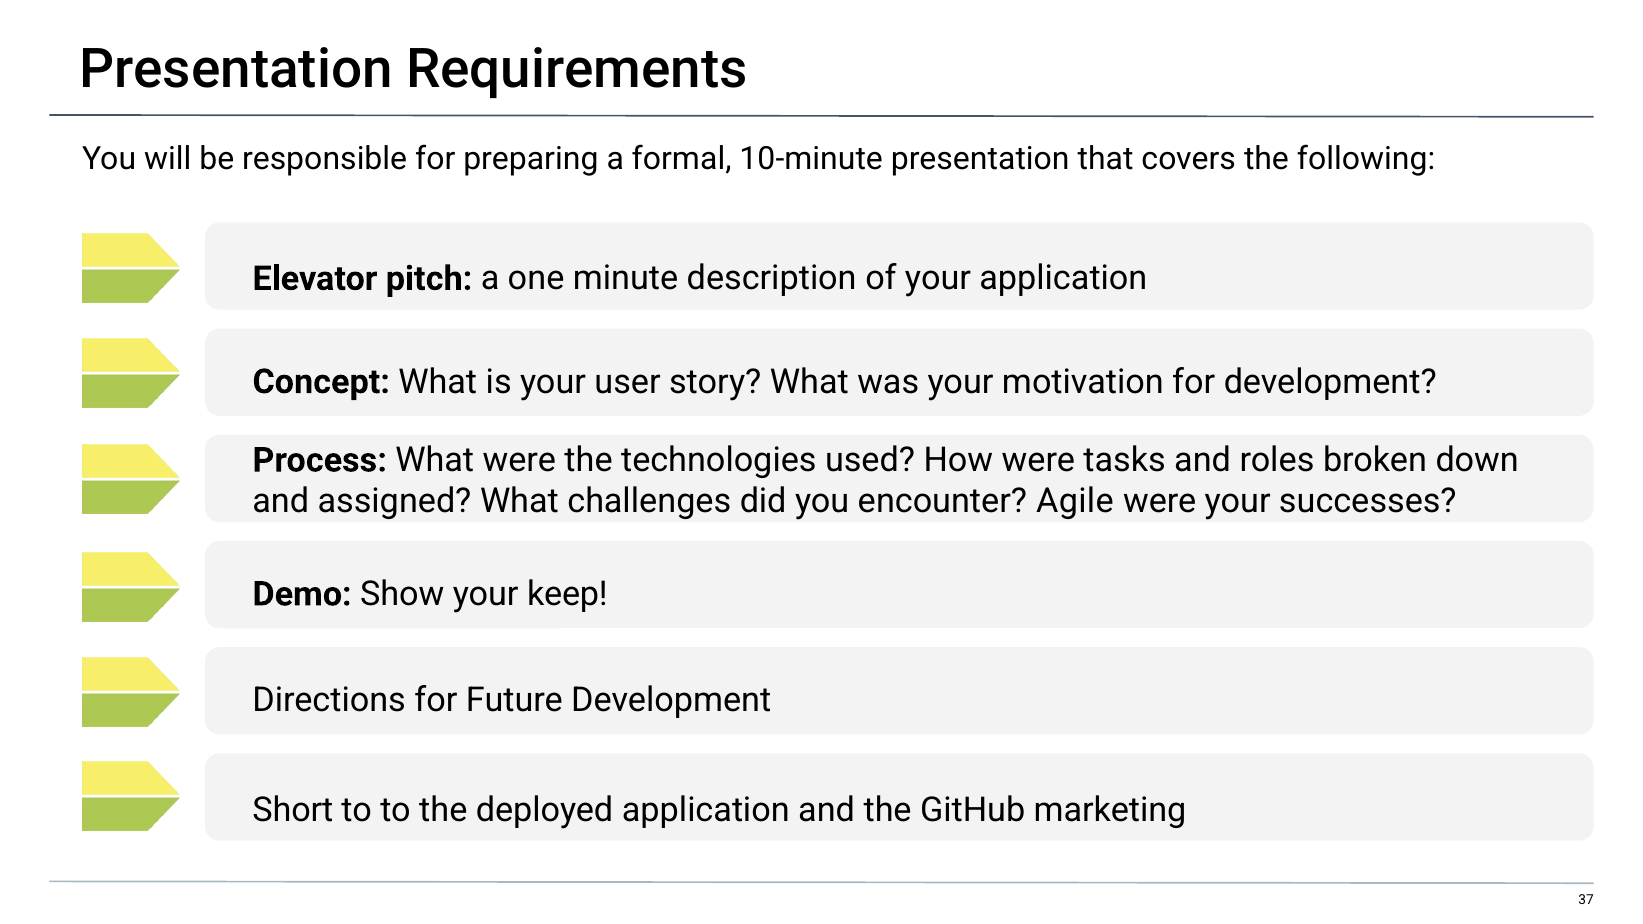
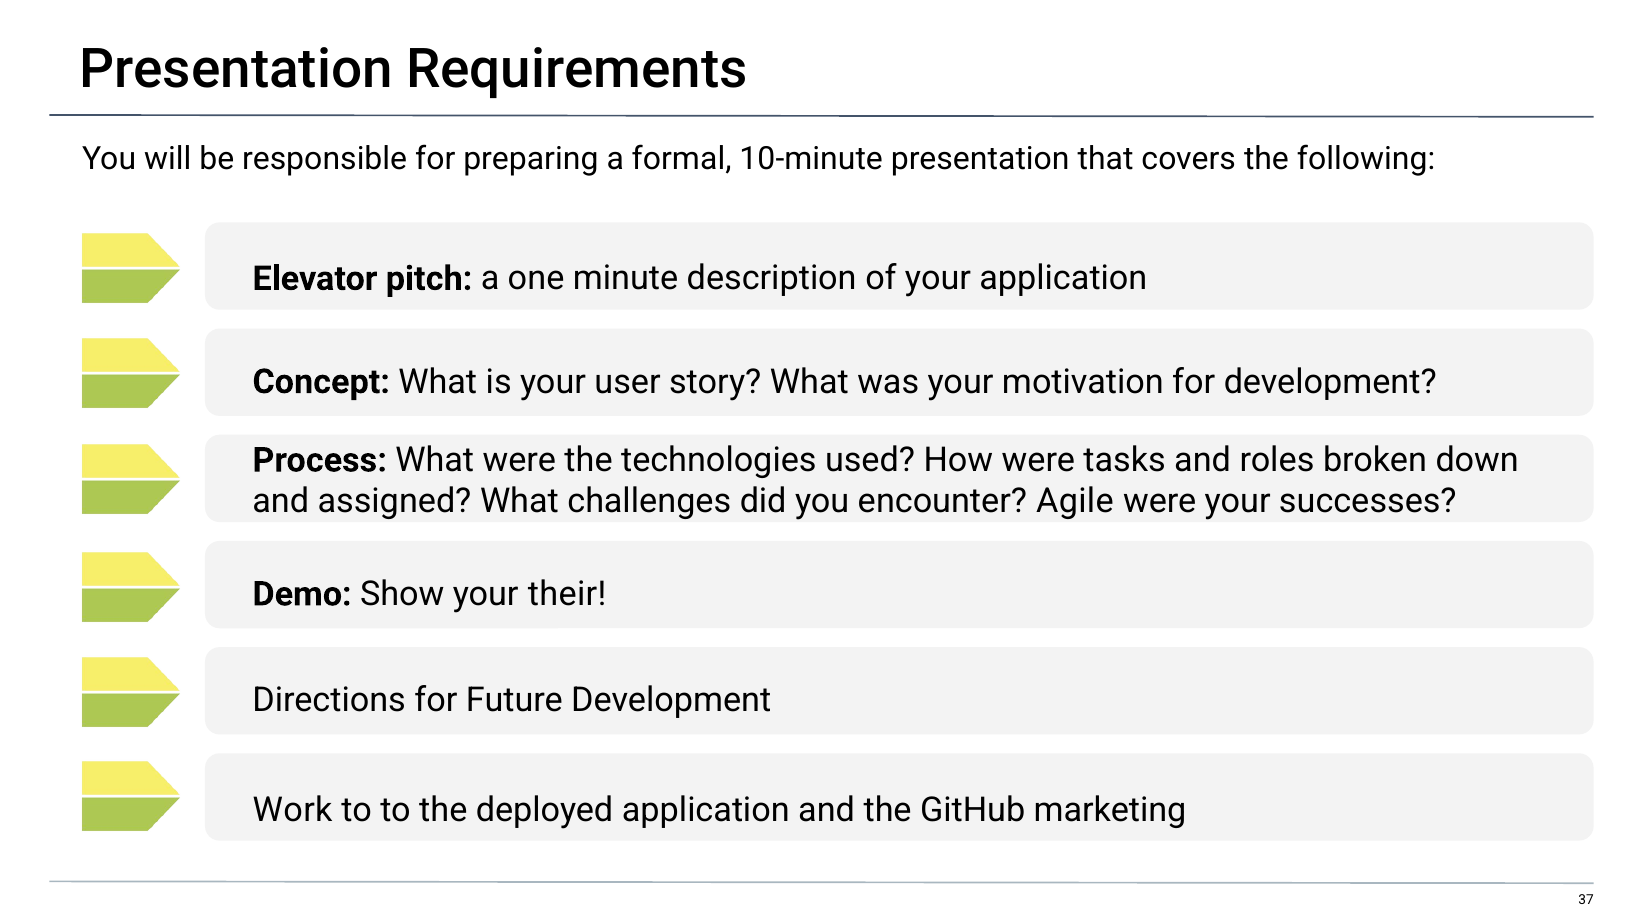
keep: keep -> their (567, 594)
Short: Short -> Work (293, 811)
